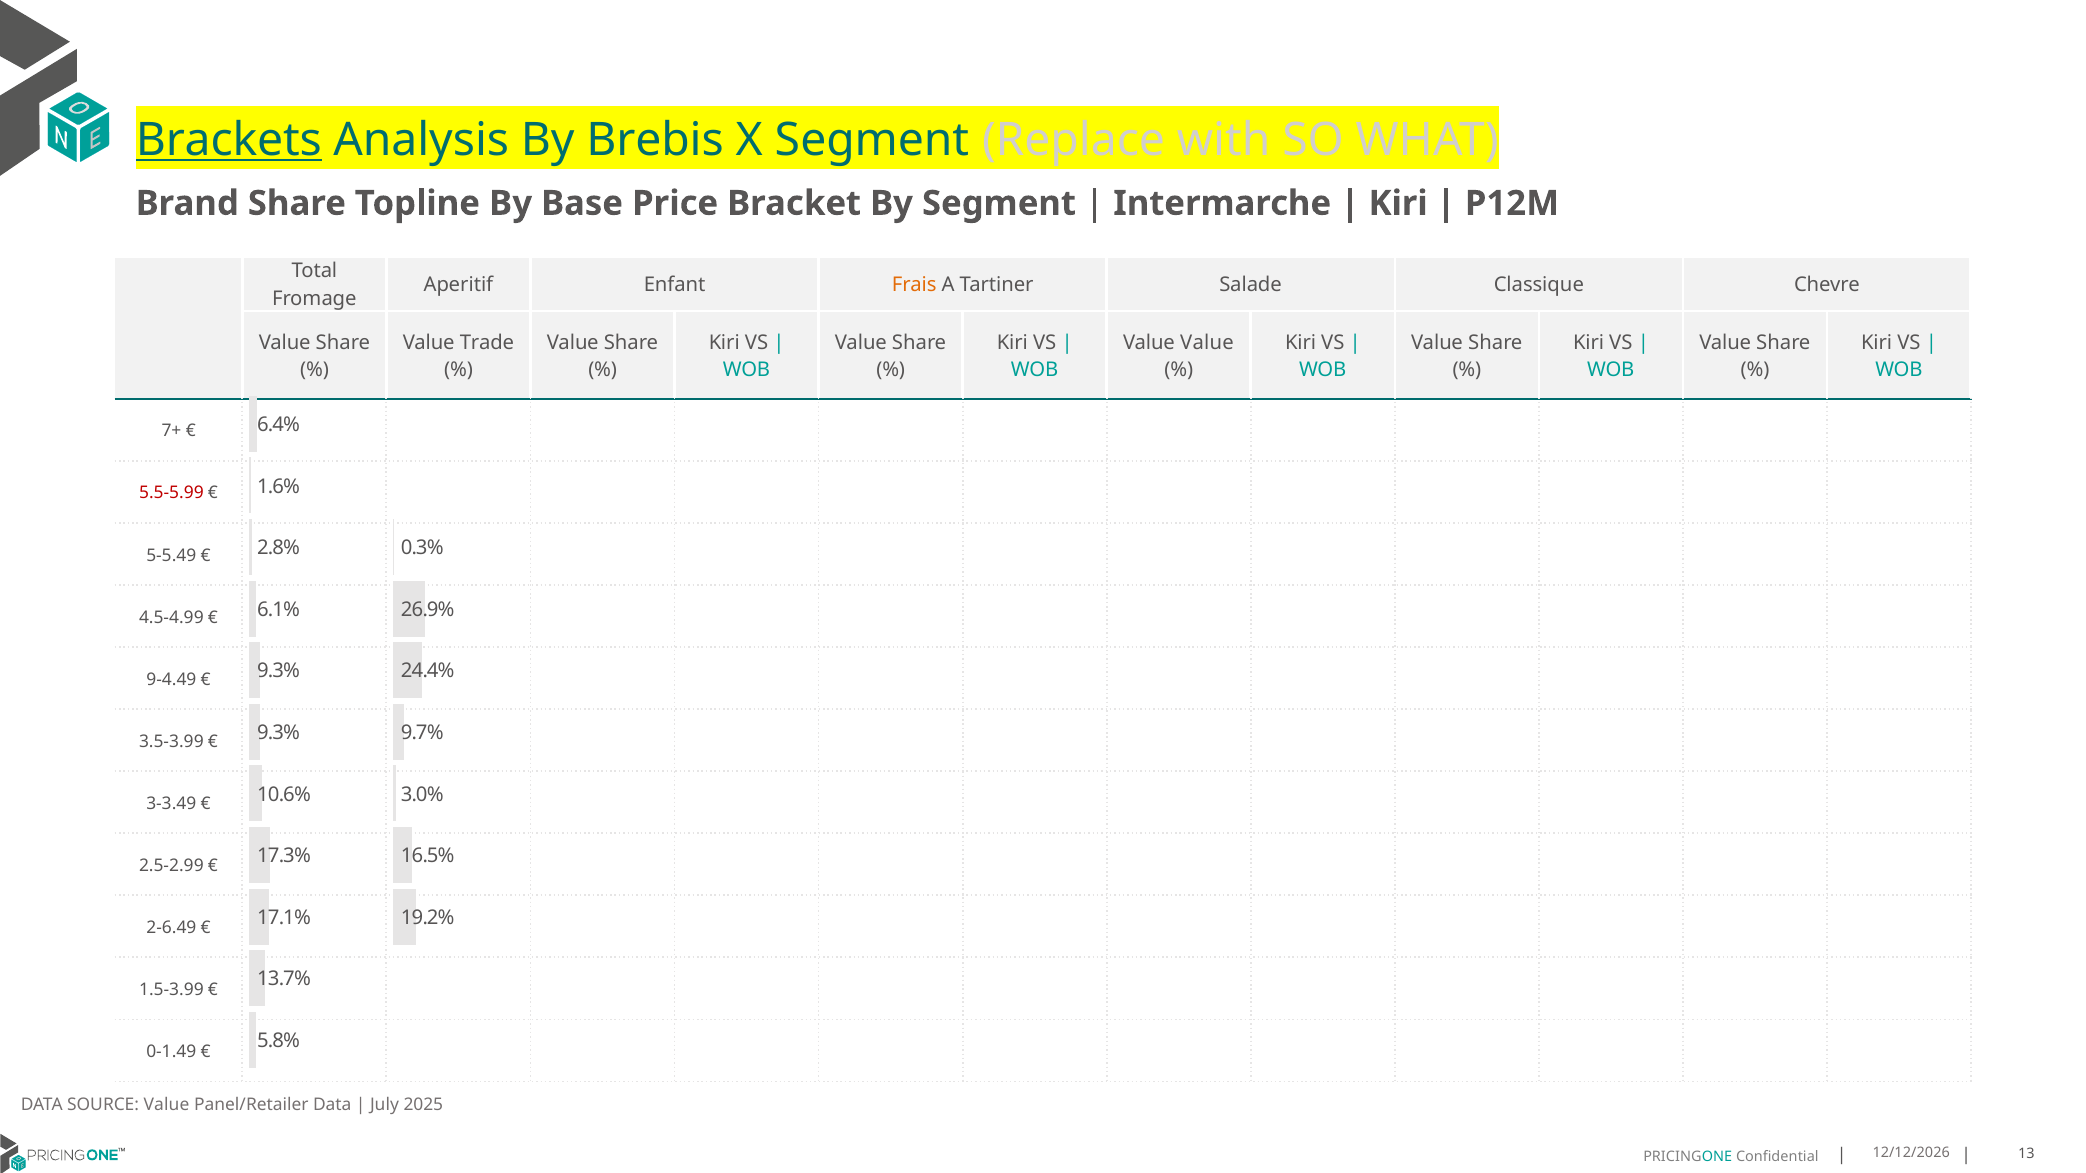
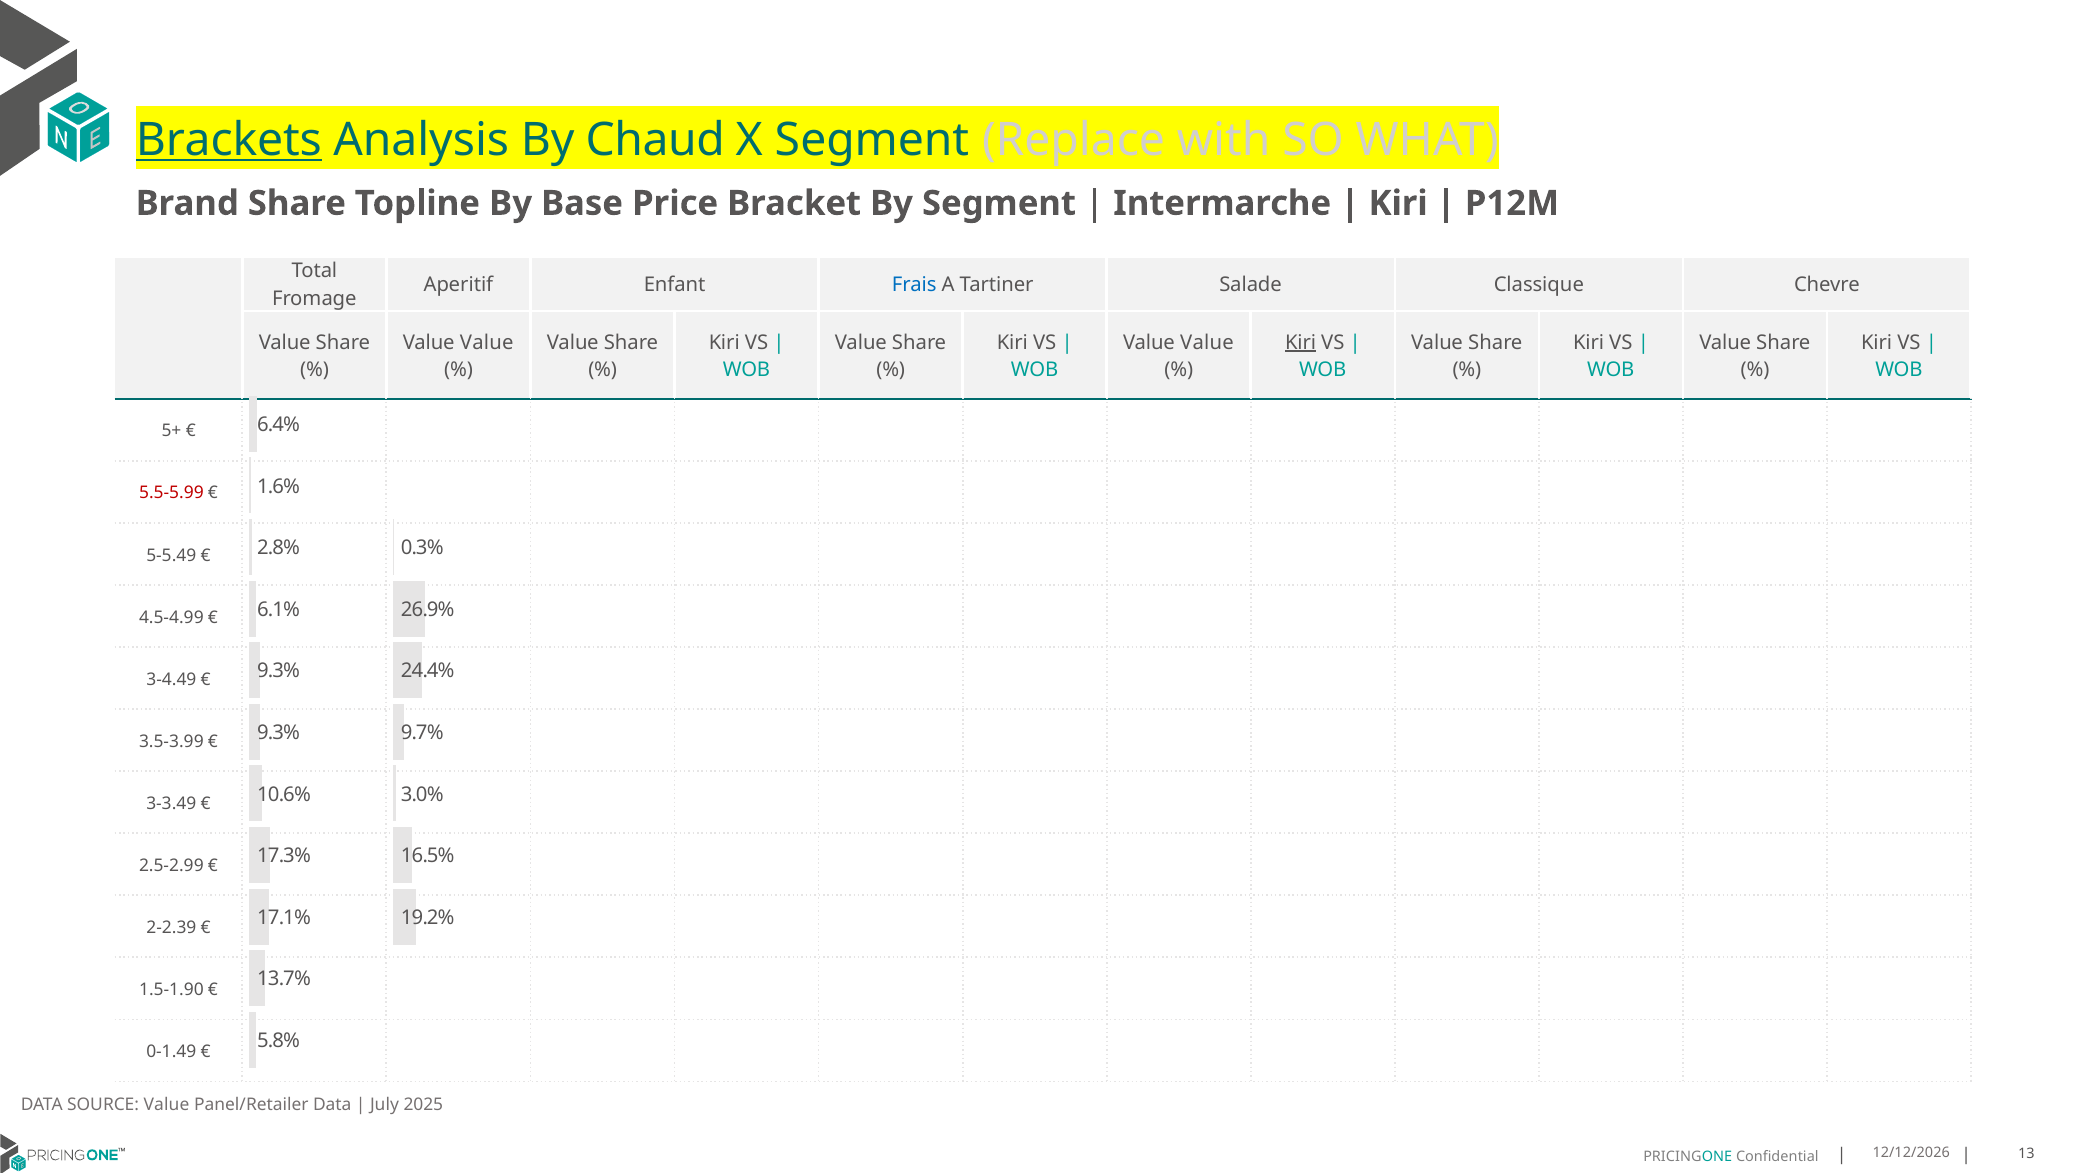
Brebis: Brebis -> Chaud (655, 140)
Frais colour: orange -> blue (914, 285)
Trade: Trade -> Value (487, 343)
Kiri underline: none -> present (1301, 343)
7+: 7+ -> 5+ (171, 431)
9-4.49: 9-4.49 -> 3-4.49 (171, 680)
2-6.49: 2-6.49 -> 2-2.39 (171, 928)
1.5-3.99: 1.5-3.99 -> 1.5-1.90 (171, 990)
